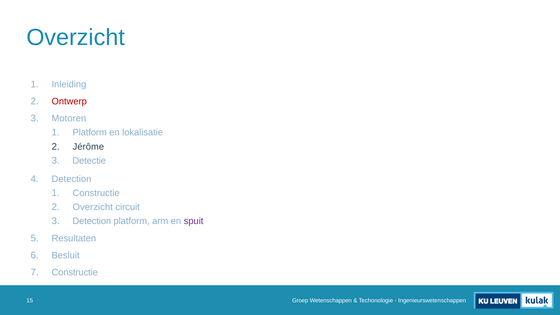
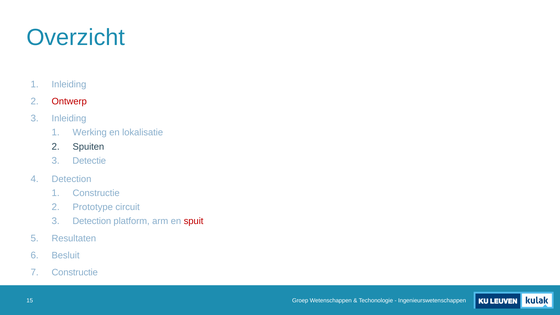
Motoren: Motoren -> Inleiding (69, 118)
Platform: Platform -> Werking (90, 133)
Jérôme: Jérôme -> Spuiten (88, 147)
Overzicht: Overzicht -> Prototype (93, 207)
spuit colour: purple -> red (194, 221)
